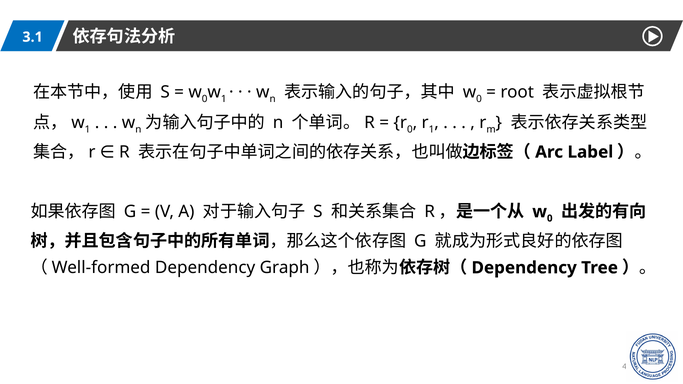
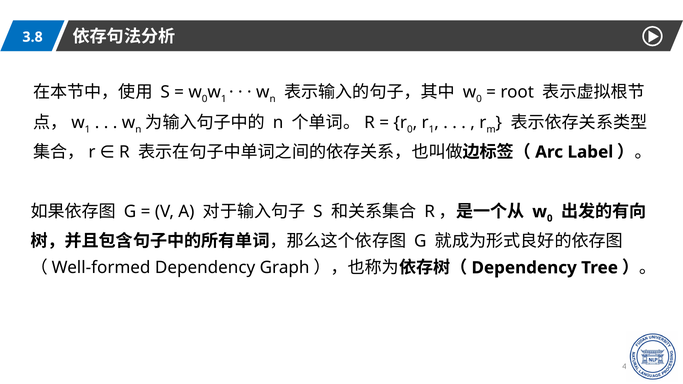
3.1: 3.1 -> 3.8 (33, 37)
